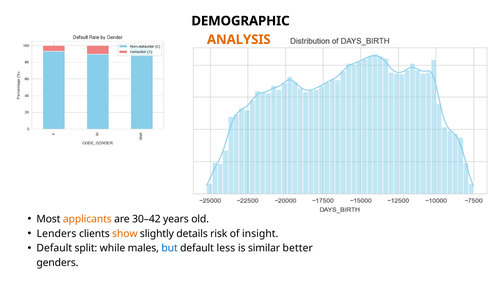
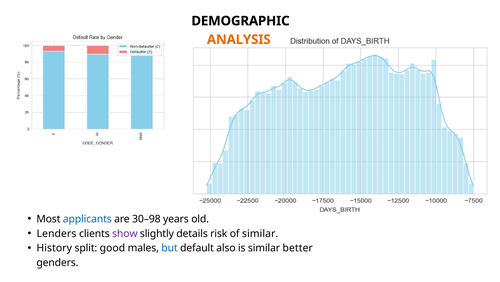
applicants colour: orange -> blue (87, 219)
30–42: 30–42 -> 30–98 (146, 219)
show colour: orange -> purple (125, 233)
of insight: insight -> similar (260, 233)
Default: Default -> History (54, 247)
while: while -> good (112, 247)
less: less -> also (226, 247)
